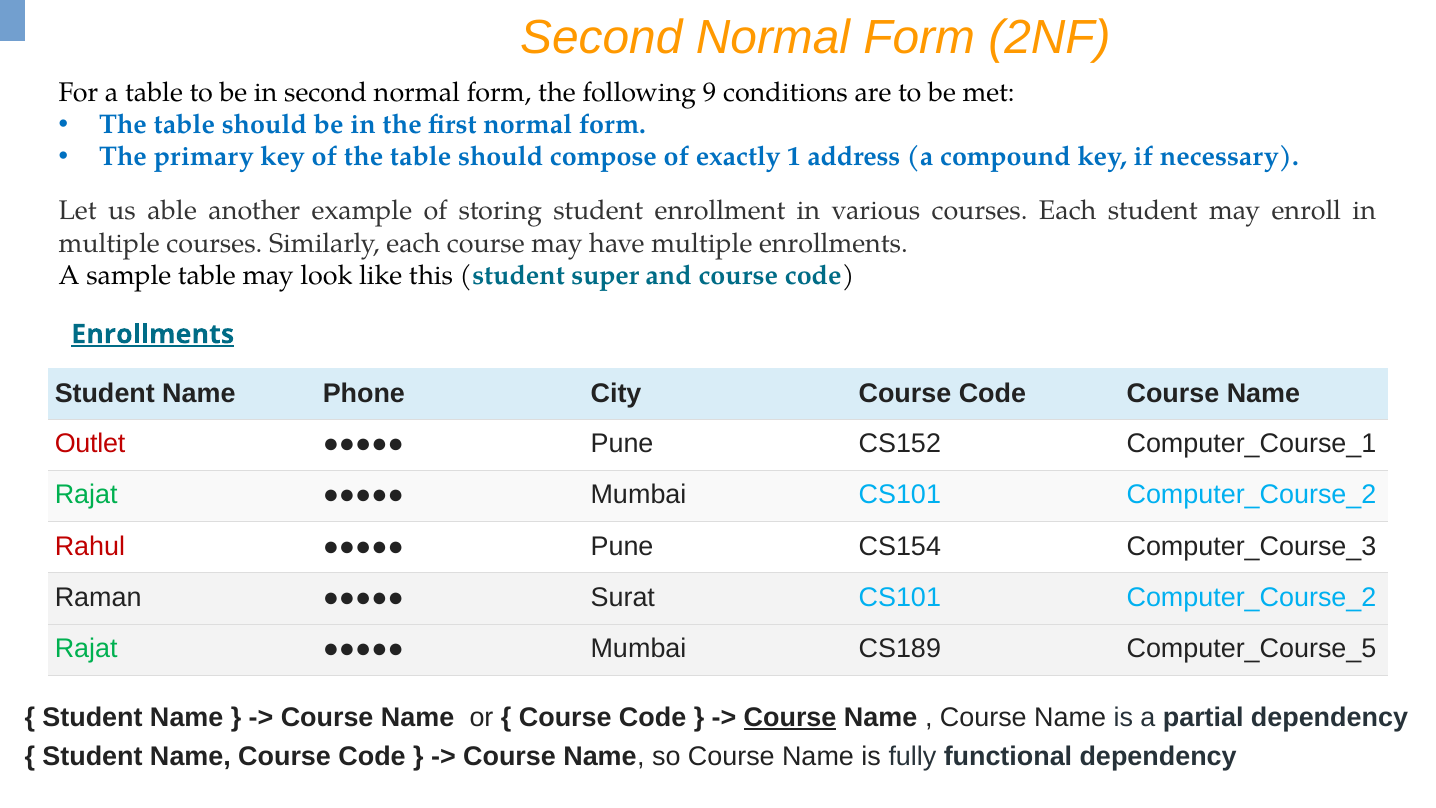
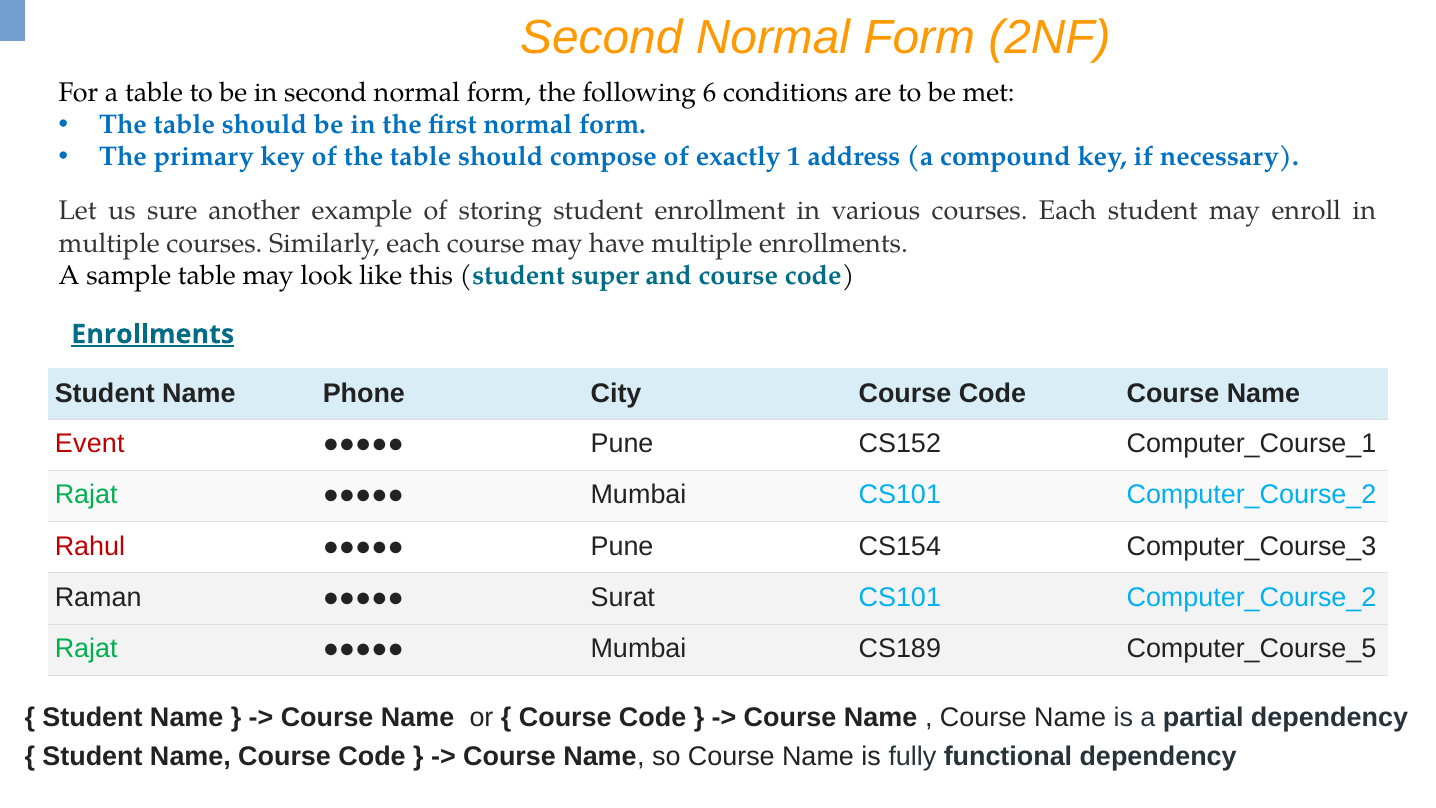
9: 9 -> 6 (710, 92)
able: able -> sure (172, 211)
Outlet: Outlet -> Event (90, 444)
Course underline: present -> none (790, 717)
